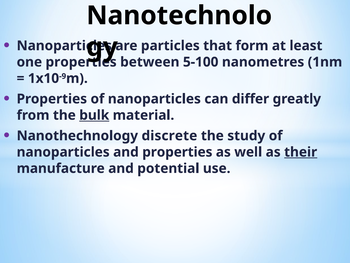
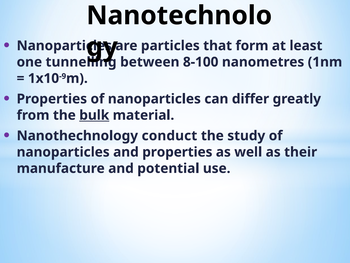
one properties: properties -> tunnelling (81, 62)
5-100: 5-100 -> 8-100 (201, 62)
discrete: discrete -> conduct (169, 136)
their underline: present -> none (301, 152)
